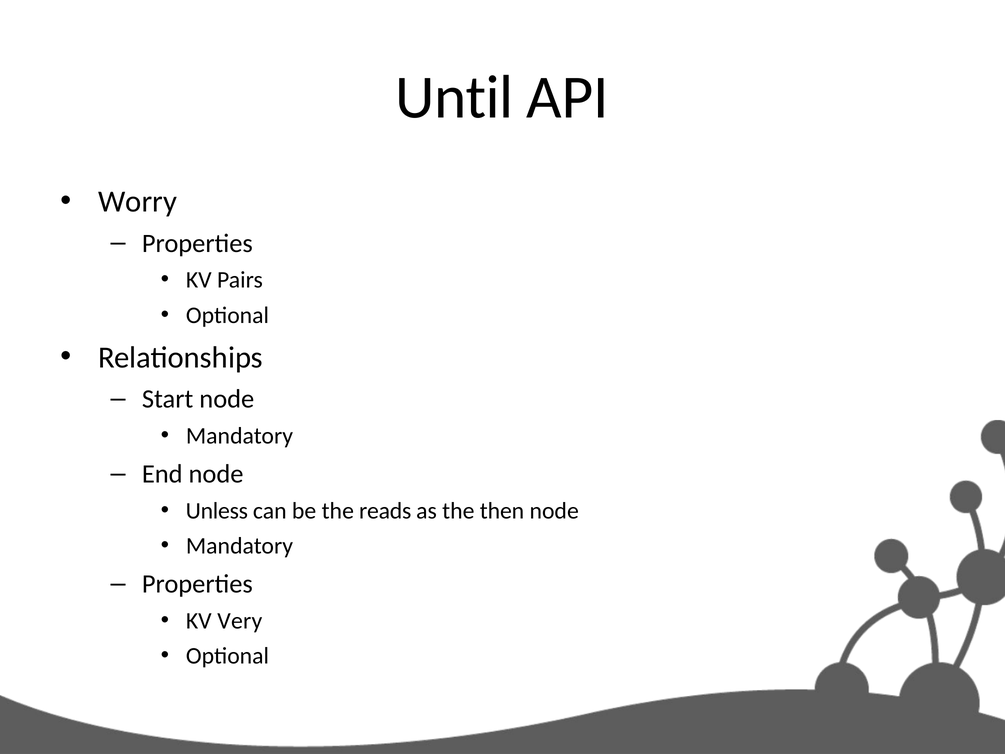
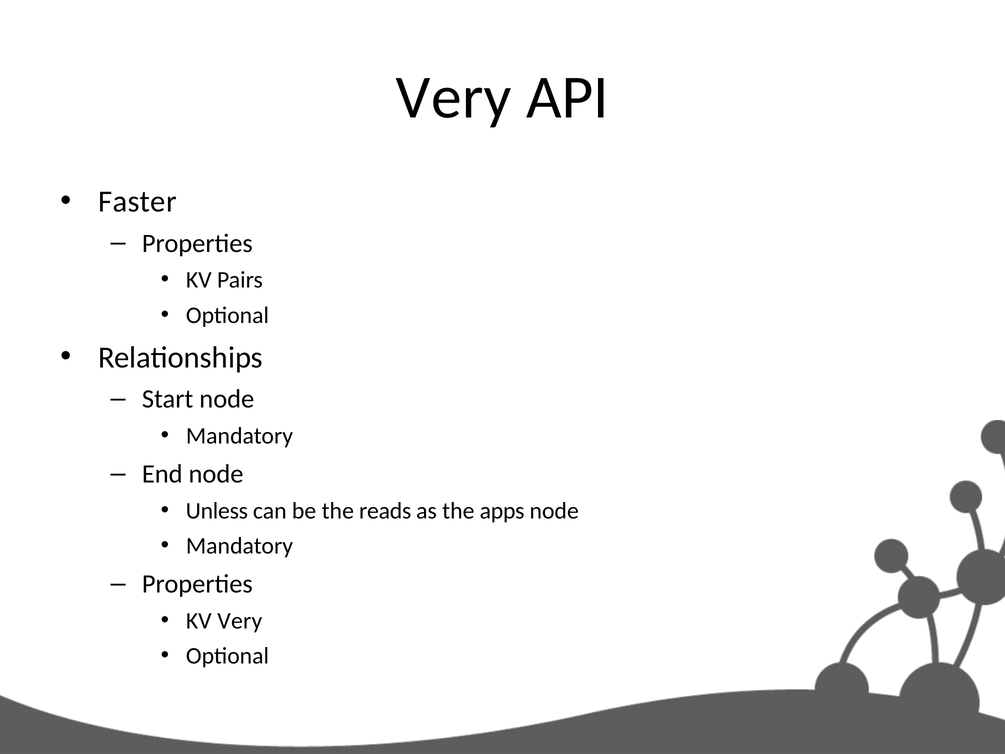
Until: Until -> Very (454, 97)
Worry: Worry -> Faster (137, 201)
then: then -> apps (502, 511)
